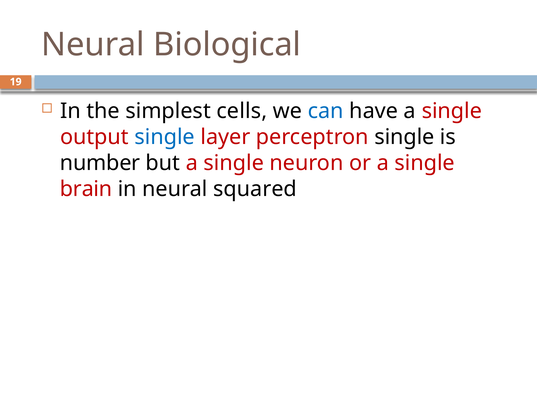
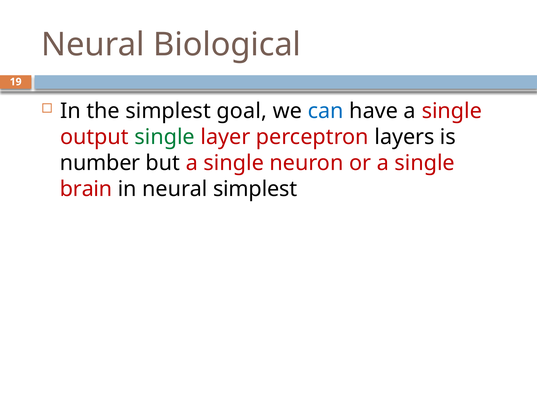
cells: cells -> goal (242, 111)
single colour: blue -> green (165, 137)
perceptron single: single -> layers (404, 137)
neural squared: squared -> simplest (255, 189)
